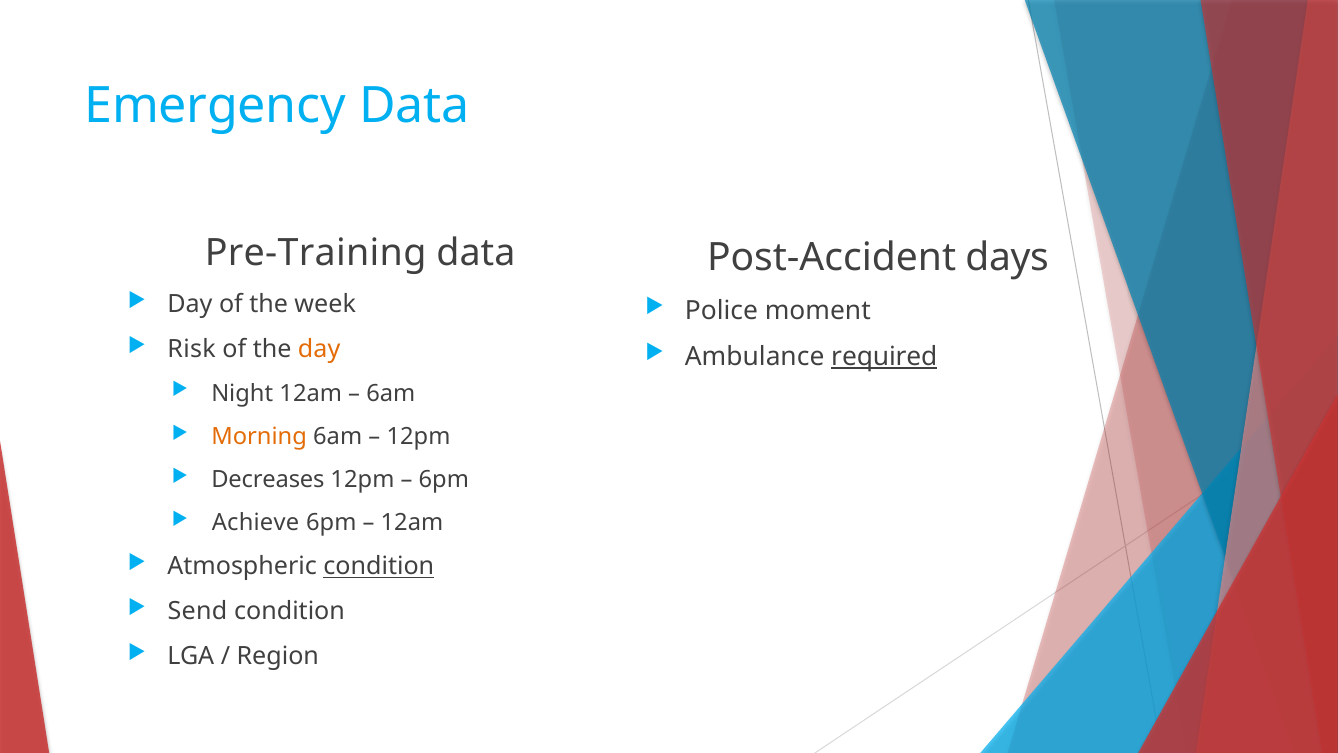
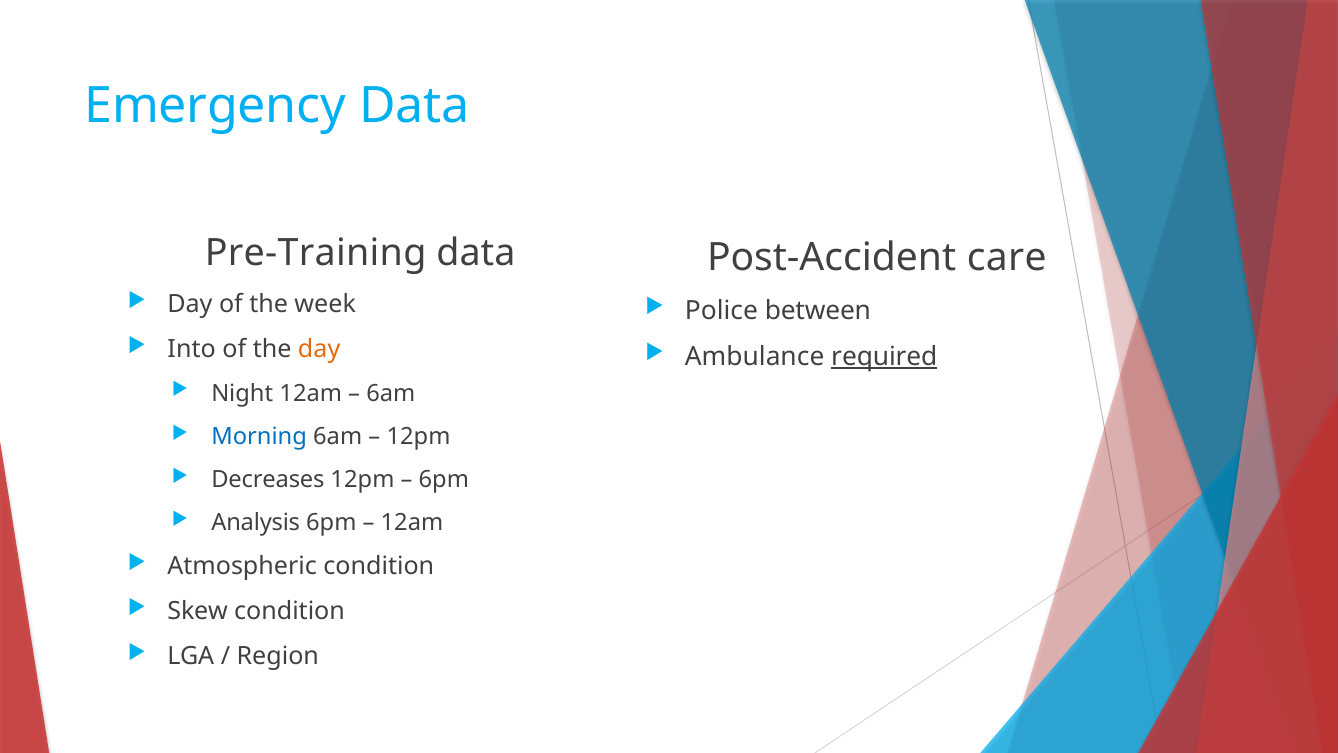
days: days -> care (1007, 257)
moment: moment -> between (818, 310)
Risk: Risk -> Into (192, 349)
Morning colour: orange -> blue (259, 436)
Achieve: Achieve -> Analysis (256, 522)
condition underline: present -> none (379, 566)
Send: Send -> Skew (198, 611)
